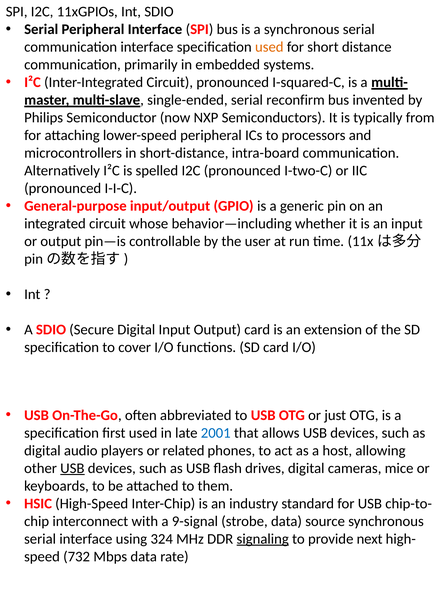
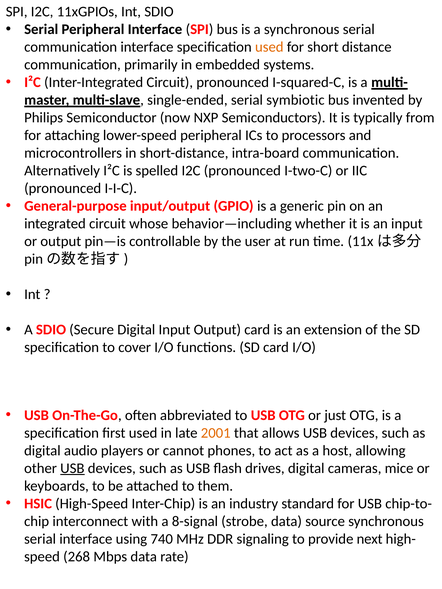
reconfirm: reconfirm -> symbiotic (295, 100)
2001 colour: blue -> orange (216, 433)
related: related -> cannot (183, 451)
9-signal: 9-signal -> 8-signal (195, 522)
324: 324 -> 740 (162, 539)
signaling underline: present -> none (263, 539)
732: 732 -> 268 (77, 557)
